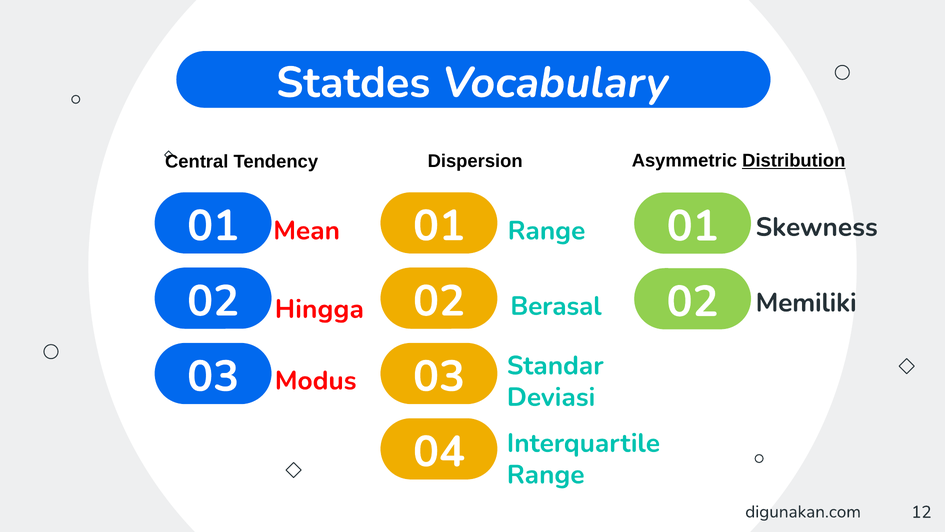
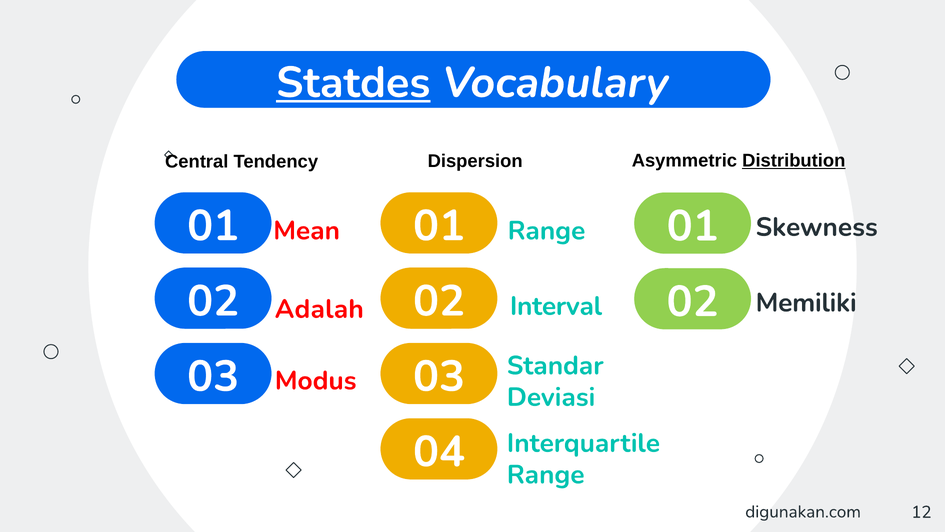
Statdes underline: none -> present (353, 83)
Berasal: Berasal -> Interval (556, 306)
Hingga: Hingga -> Adalah (319, 309)
